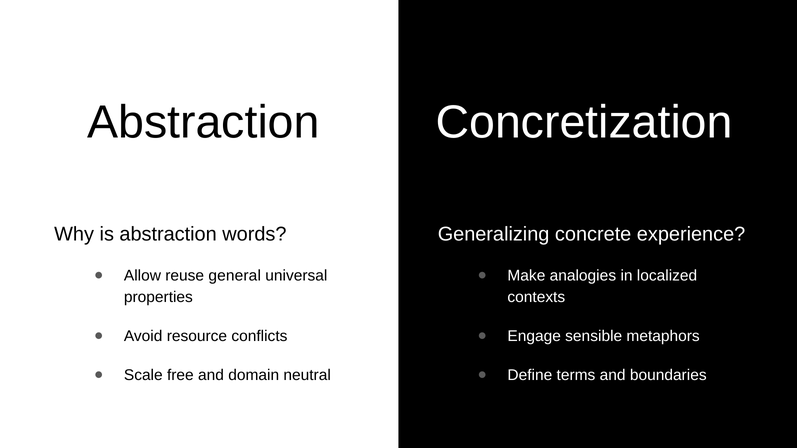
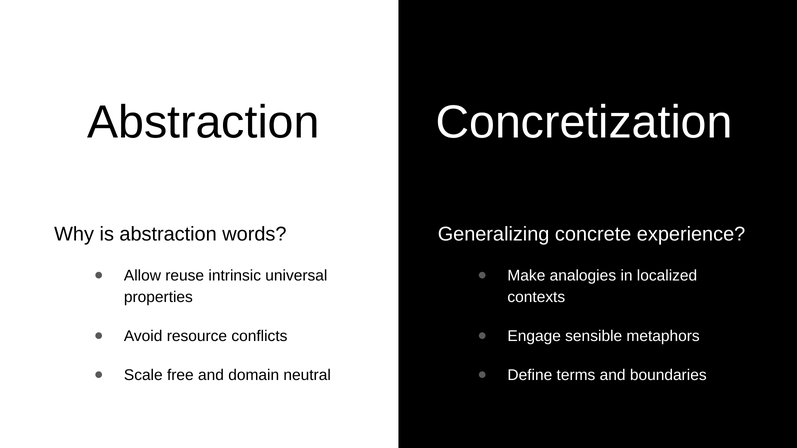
general: general -> intrinsic (235, 276)
